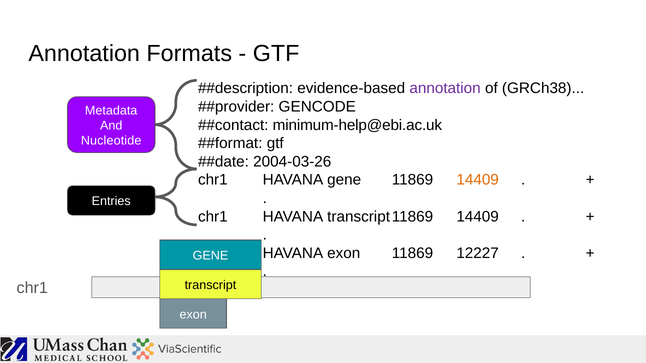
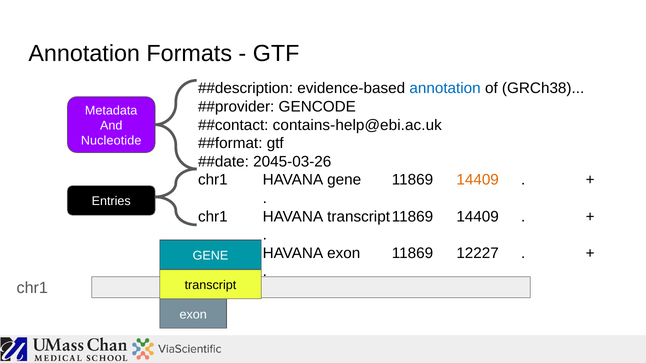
annotation colour: purple -> blue (445, 89)
minimum-help@ebi.ac.uk: minimum-help@ebi.ac.uk -> contains-help@ebi.ac.uk (357, 125)
2004-03-26: 2004-03-26 -> 2045-03-26 (292, 162)
